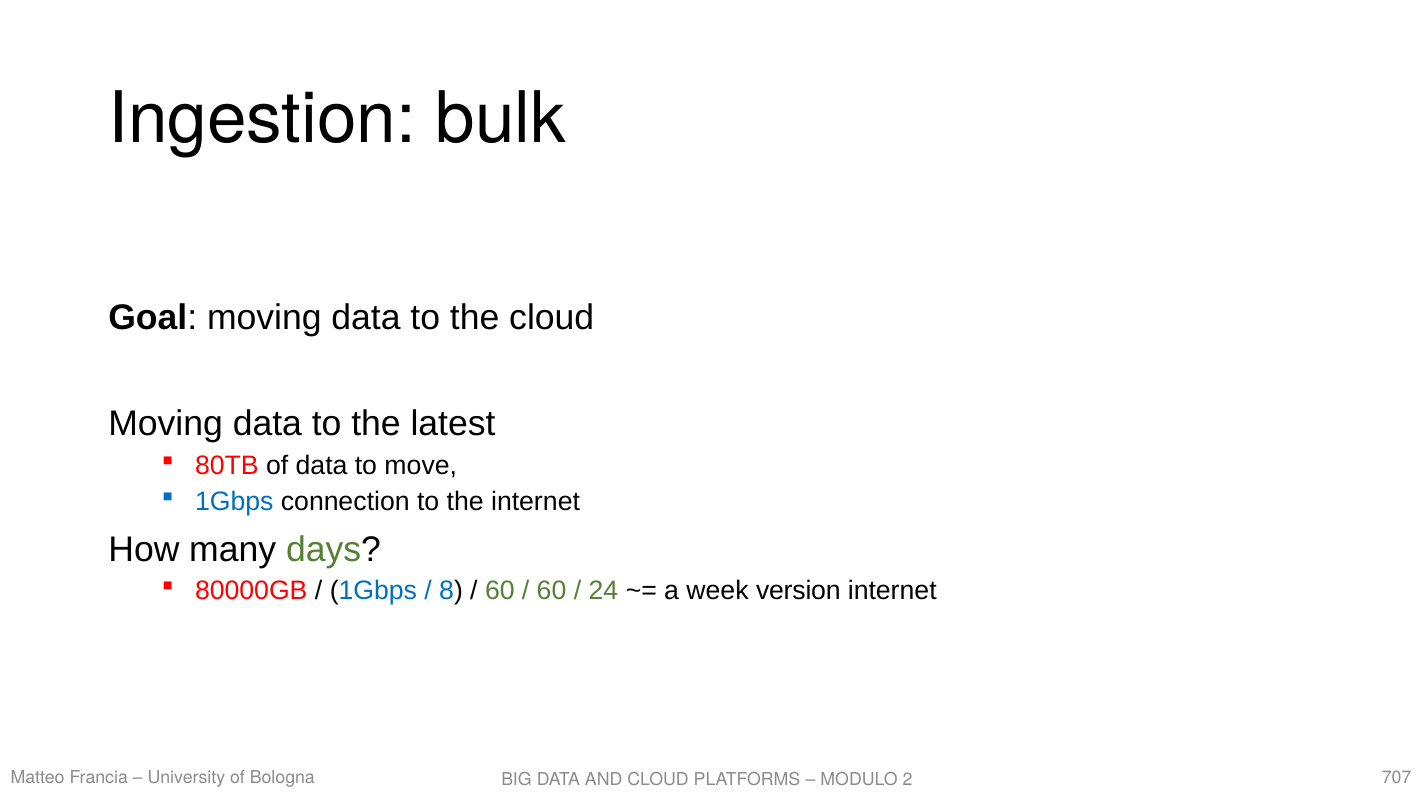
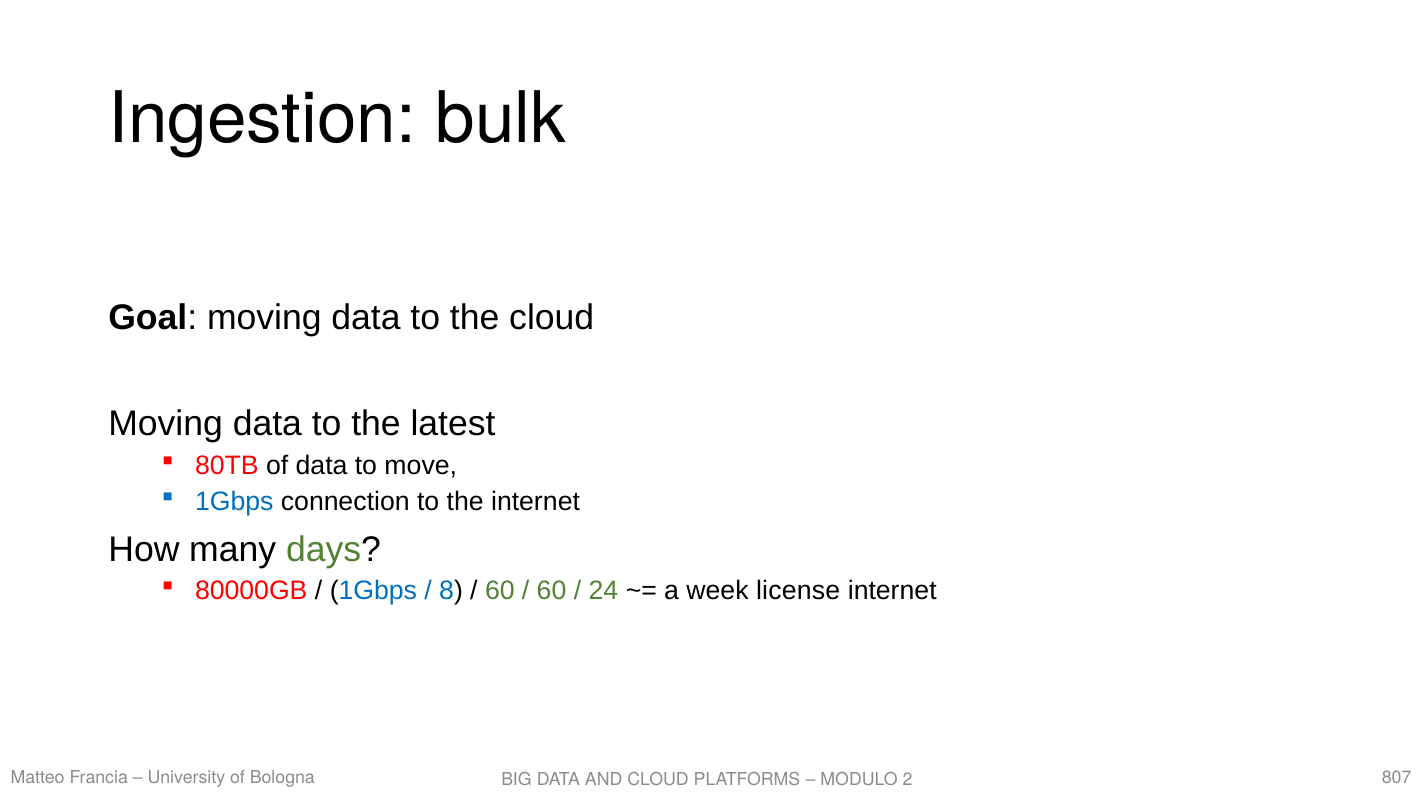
version: version -> license (798, 591)
707: 707 -> 807 (1397, 778)
